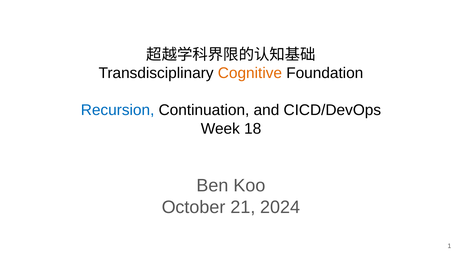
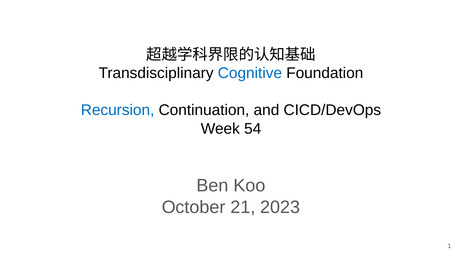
Cognitive colour: orange -> blue (250, 73)
18: 18 -> 54 (253, 129)
2024: 2024 -> 2023 (280, 207)
